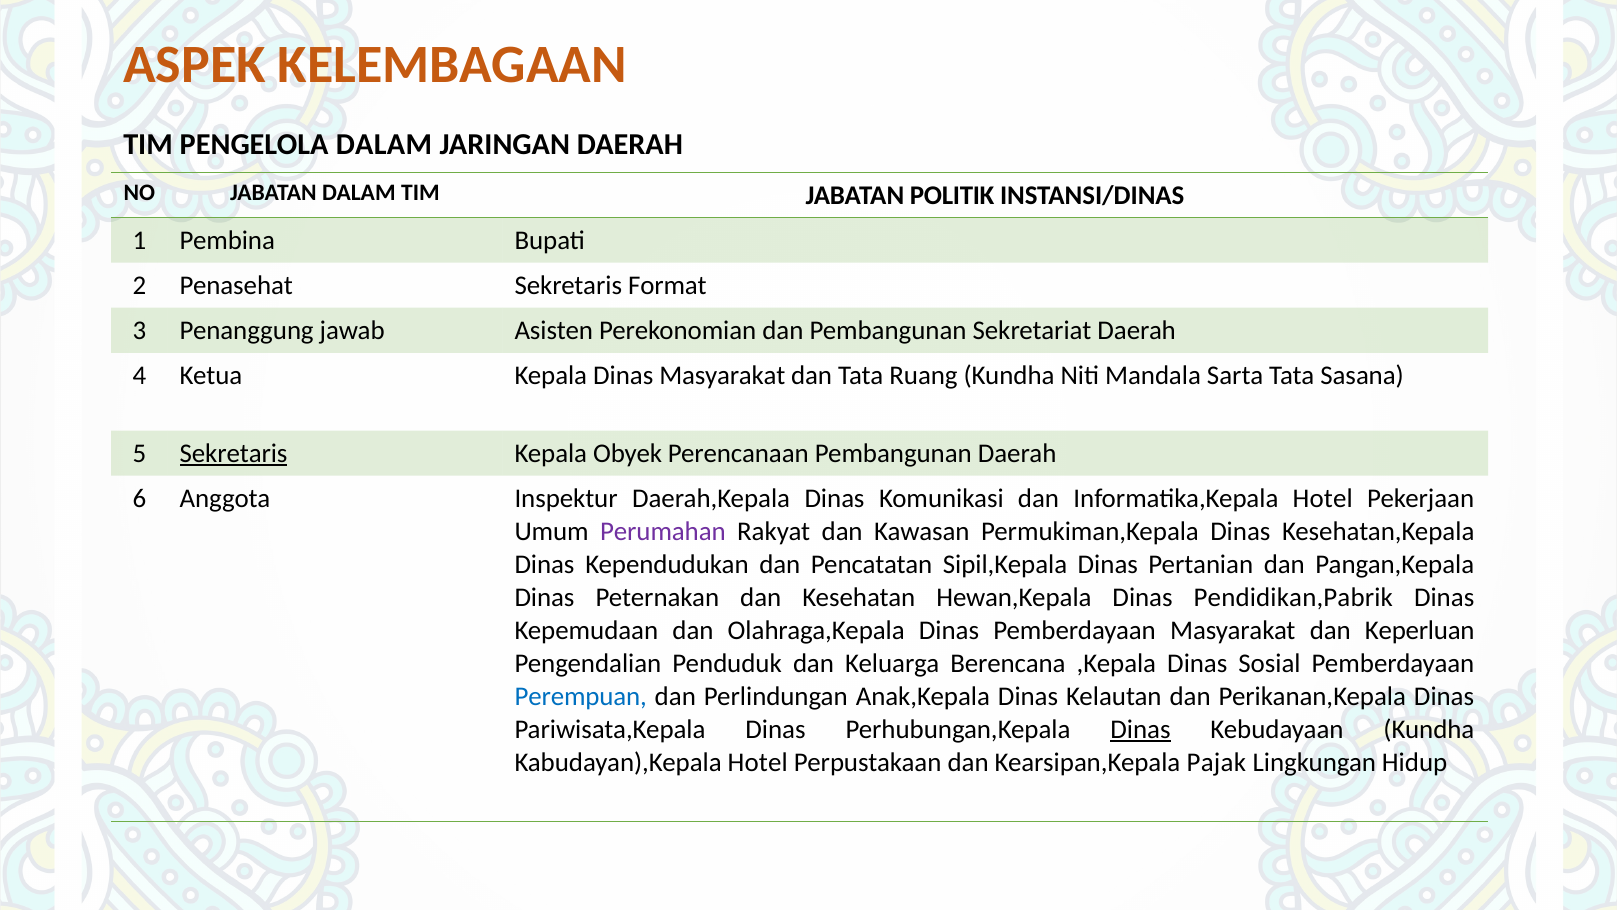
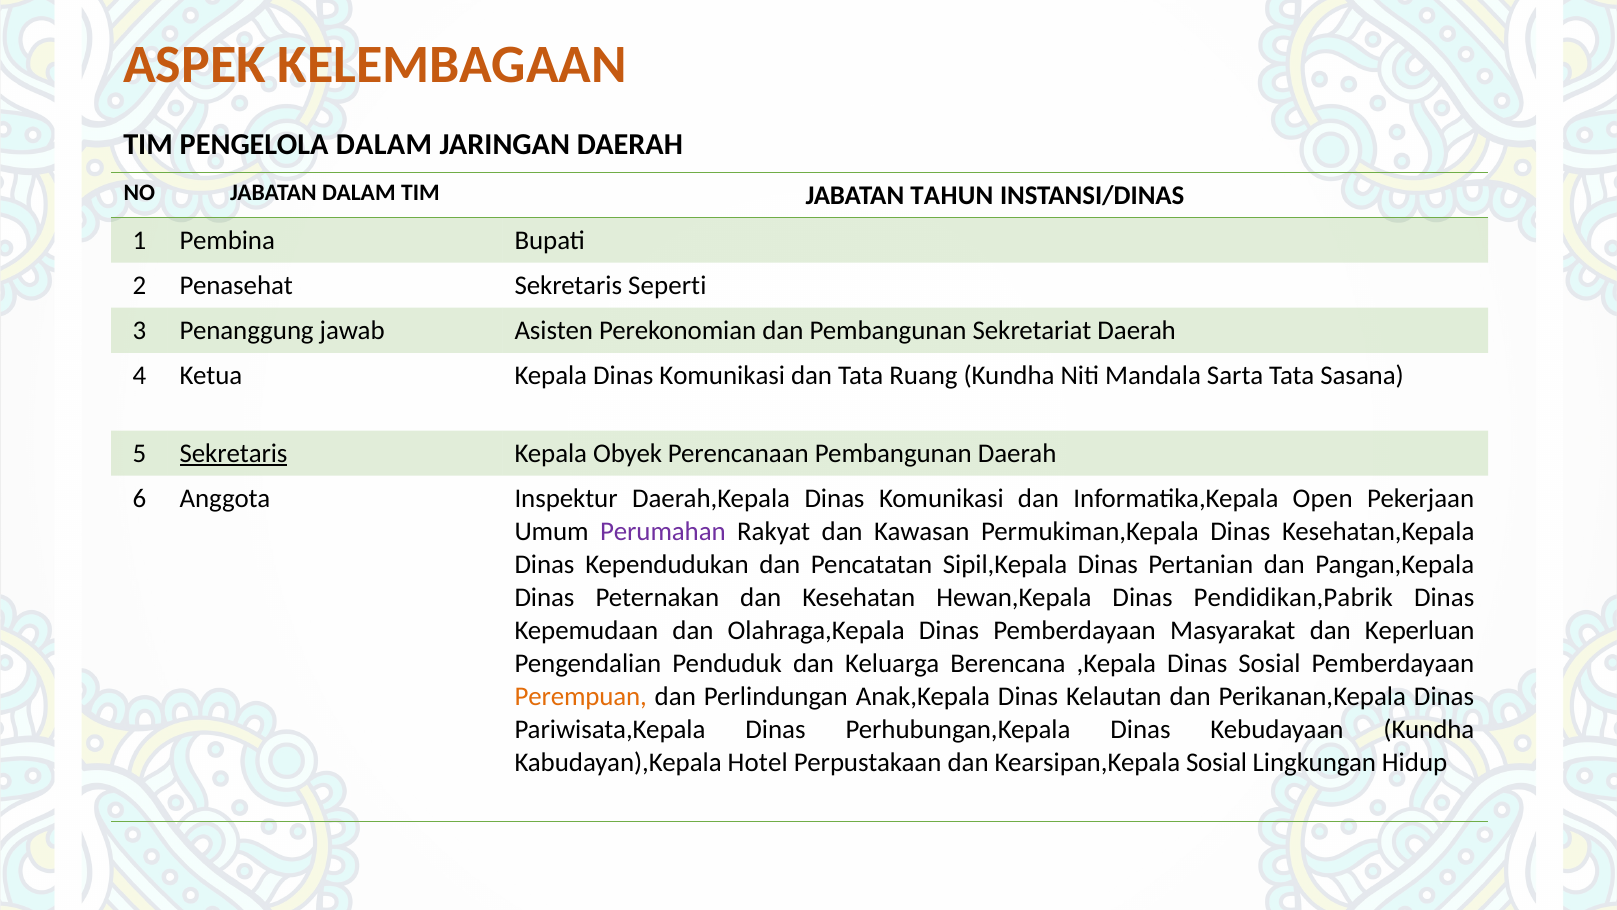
POLITIK: POLITIK -> TAHUN (952, 195)
Format: Format -> Seperti (667, 285)
Kepala Dinas Masyarakat: Masyarakat -> Komunikasi (722, 376)
Informatika,Kepala Hotel: Hotel -> Open (1323, 498)
Perempuan colour: blue -> orange (581, 696)
Dinas underline: present -> none (1140, 729)
Kearsipan,Kepala Pajak: Pajak -> Sosial (1217, 762)
